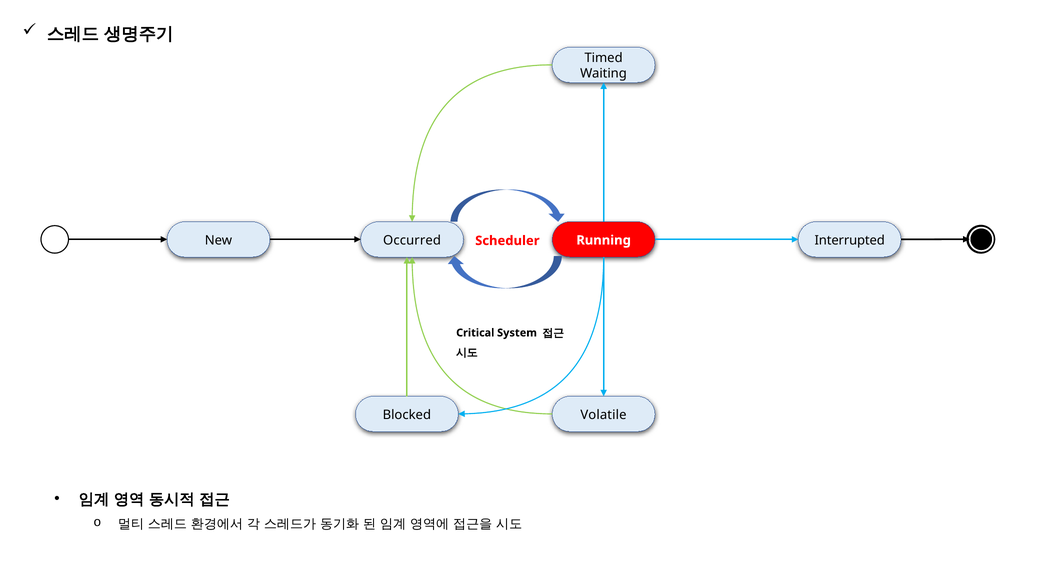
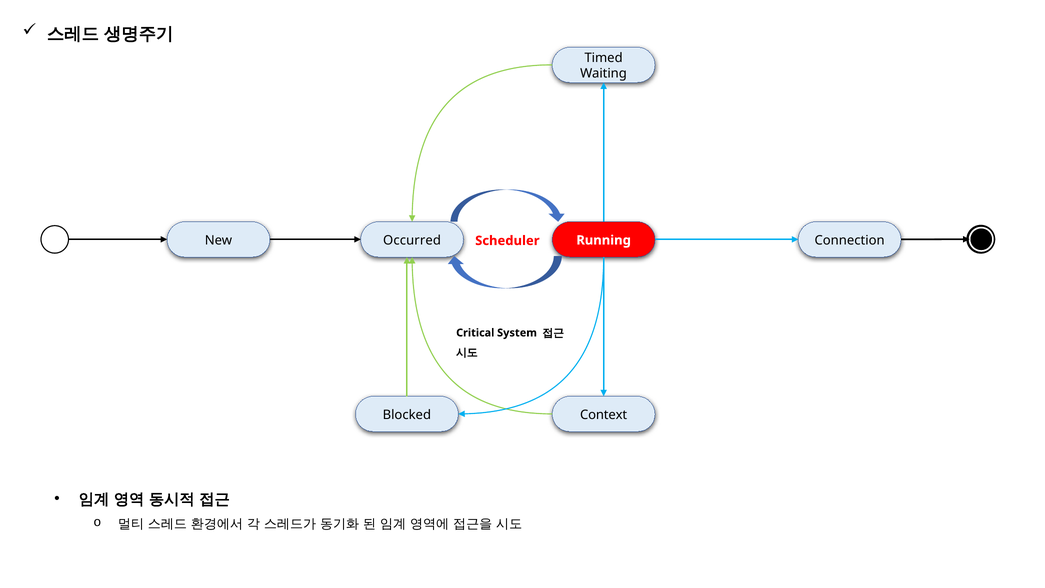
Interrupted: Interrupted -> Connection (850, 240)
Volatile: Volatile -> Context (604, 415)
